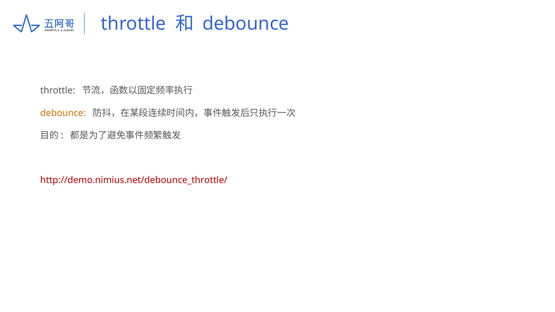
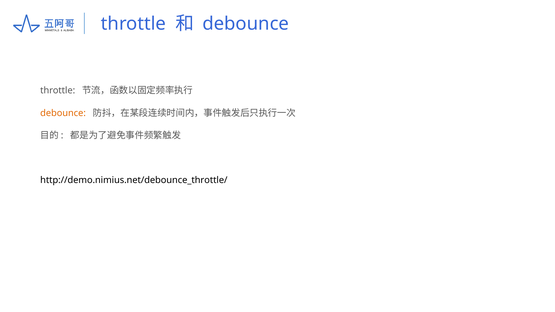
http://demo.nimius.net/debounce_throttle/ colour: red -> black (134, 180)
